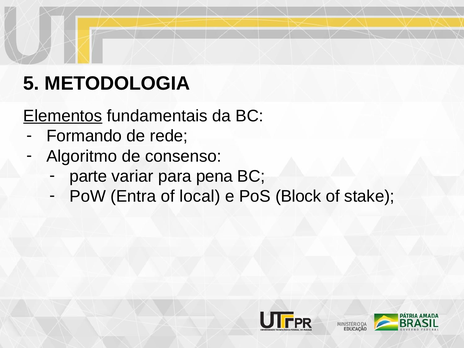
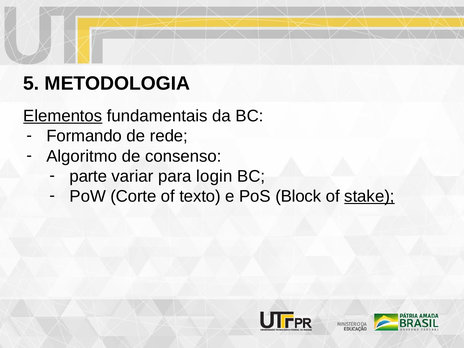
pena: pena -> login (214, 176)
Entra: Entra -> Corte (133, 196)
local: local -> texto (200, 196)
stake underline: none -> present (369, 196)
